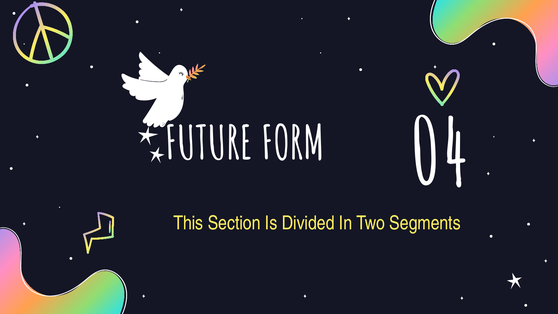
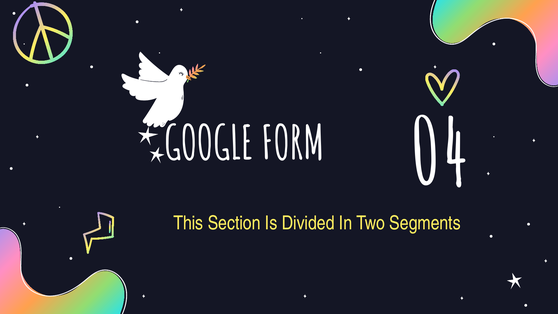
FUTURE: FUTURE -> GOOGLE (209, 144)
